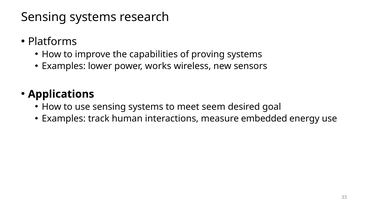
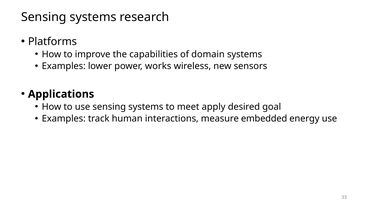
proving: proving -> domain (208, 54)
seem: seem -> apply (214, 107)
